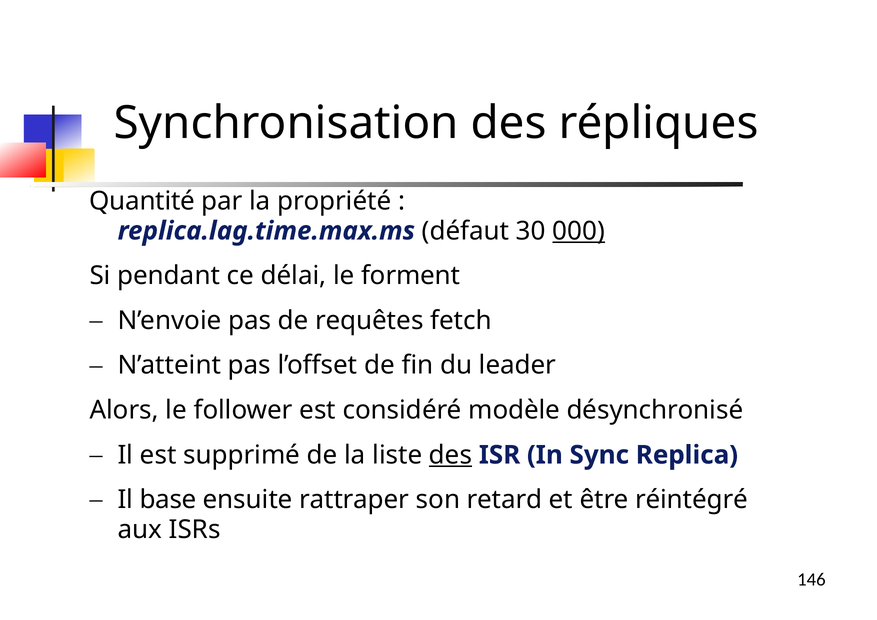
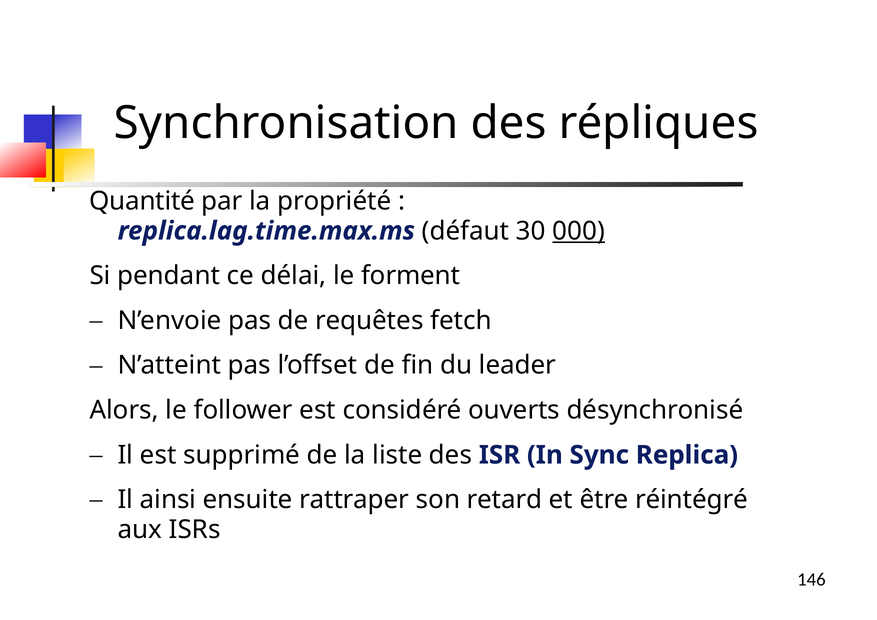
modèle: modèle -> ouverts (514, 410)
des underline: present -> none (451, 455)
base: base -> ainsi (168, 500)
